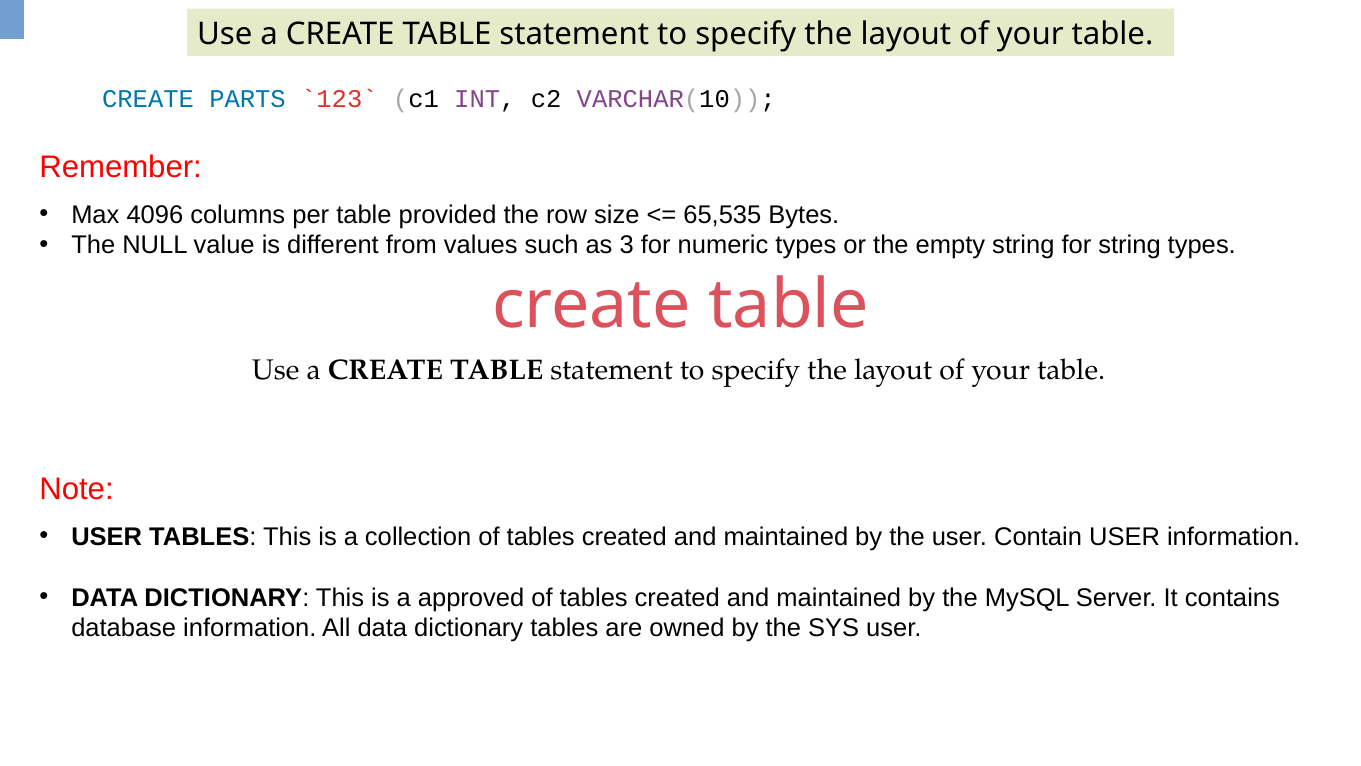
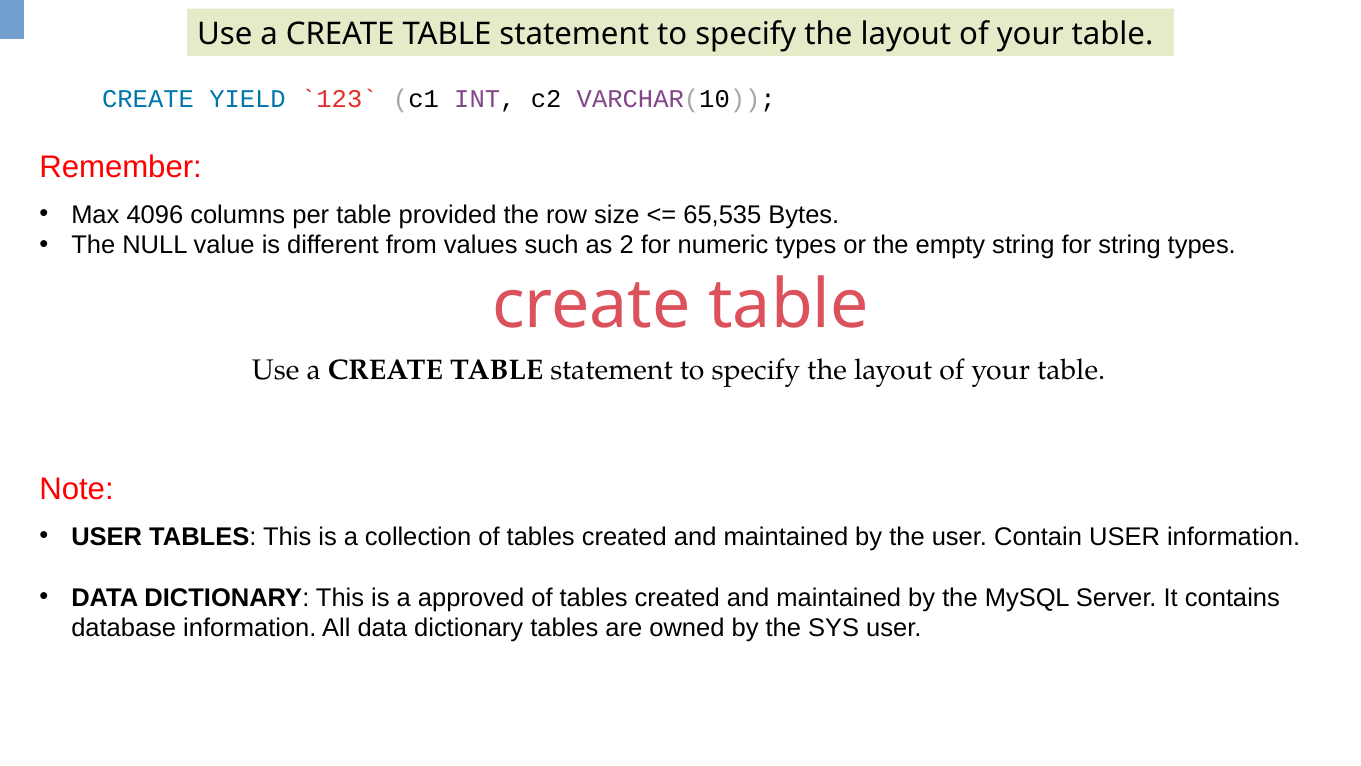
PARTS: PARTS -> YIELD (248, 99)
3: 3 -> 2 (627, 245)
